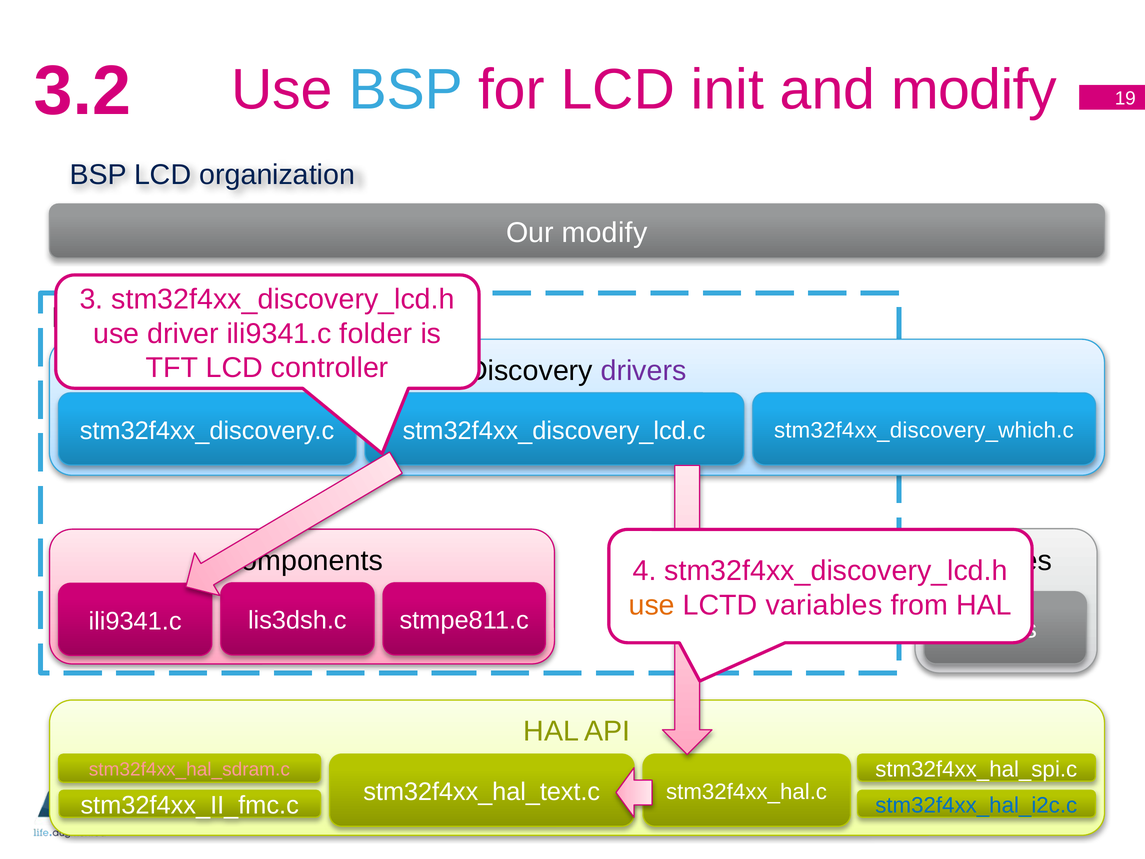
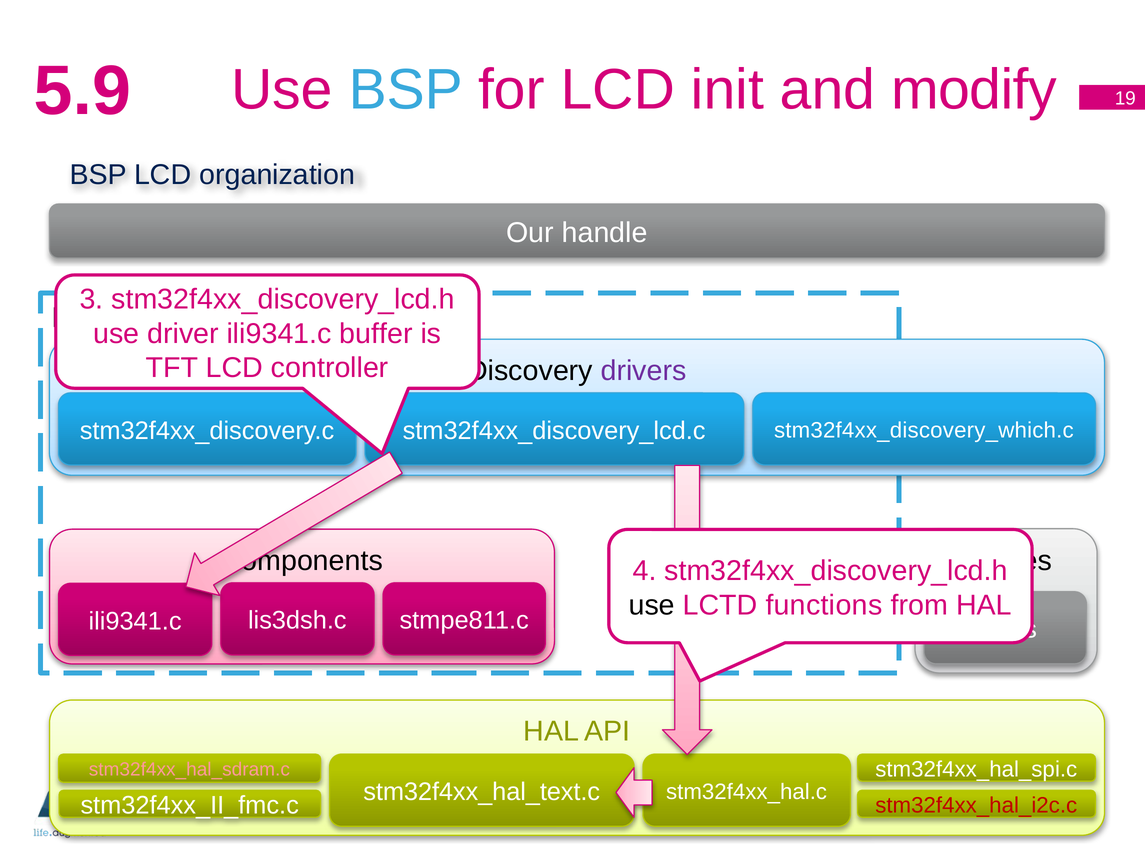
3.2: 3.2 -> 5.9 (83, 91)
Our modify: modify -> handle (605, 233)
folder: folder -> buffer (376, 334)
use colour: orange -> black (652, 605)
variables: variables -> functions (824, 605)
stm32f4xx_hal_i2c.c colour: blue -> red (976, 805)
